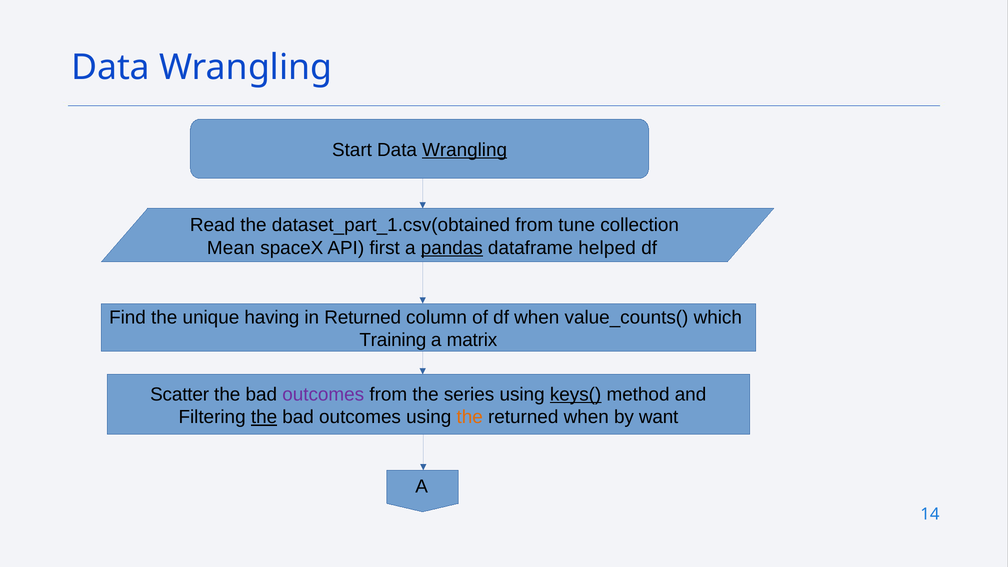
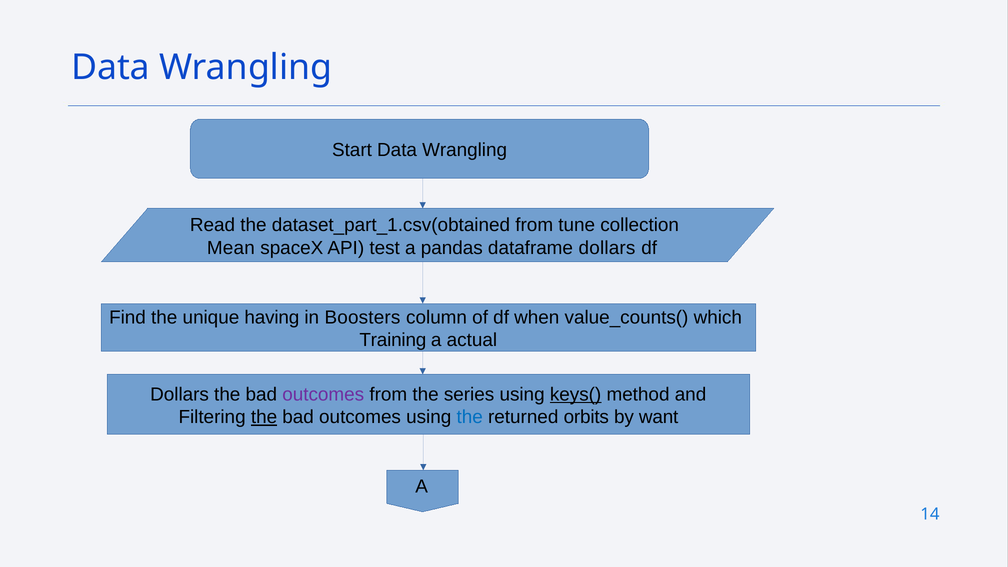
Wrangling underline: present -> none (465, 150)
first: first -> test (385, 248)
pandas underline: present -> none (452, 248)
dataframe helped: helped -> dollars (607, 248)
in Returned: Returned -> Boosters (362, 317)
matrix: matrix -> actual (472, 340)
Scatter: Scatter -> Dollars (180, 394)
the colour: orange -> blue (470, 417)
returned when: when -> orbits (586, 417)
